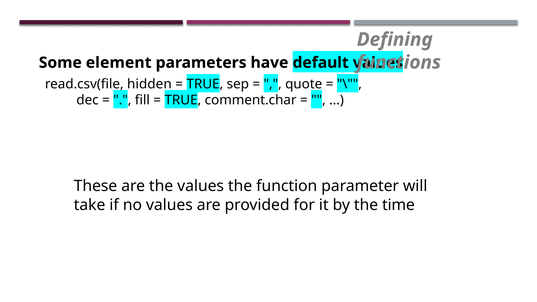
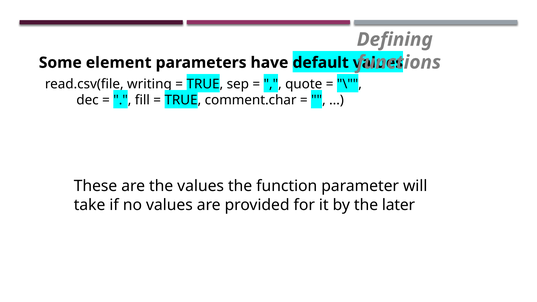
hidden: hidden -> writing (149, 84)
time: time -> later (398, 205)
